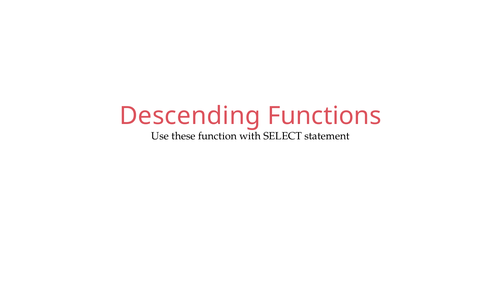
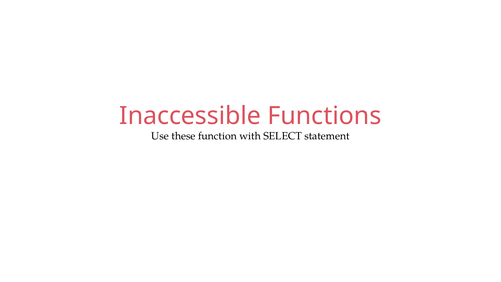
Descending: Descending -> Inaccessible (190, 116)
